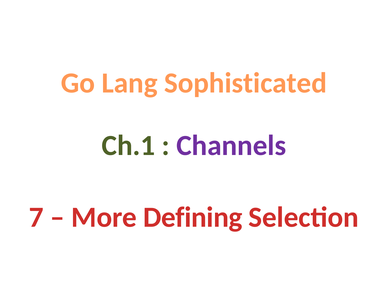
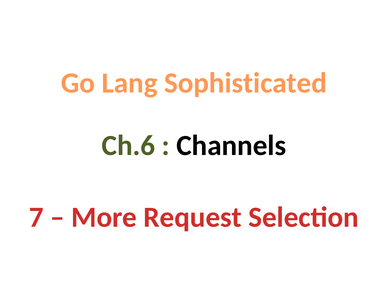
Ch.1: Ch.1 -> Ch.6 (128, 145)
Channels colour: purple -> black (231, 145)
Defining: Defining -> Request (193, 217)
